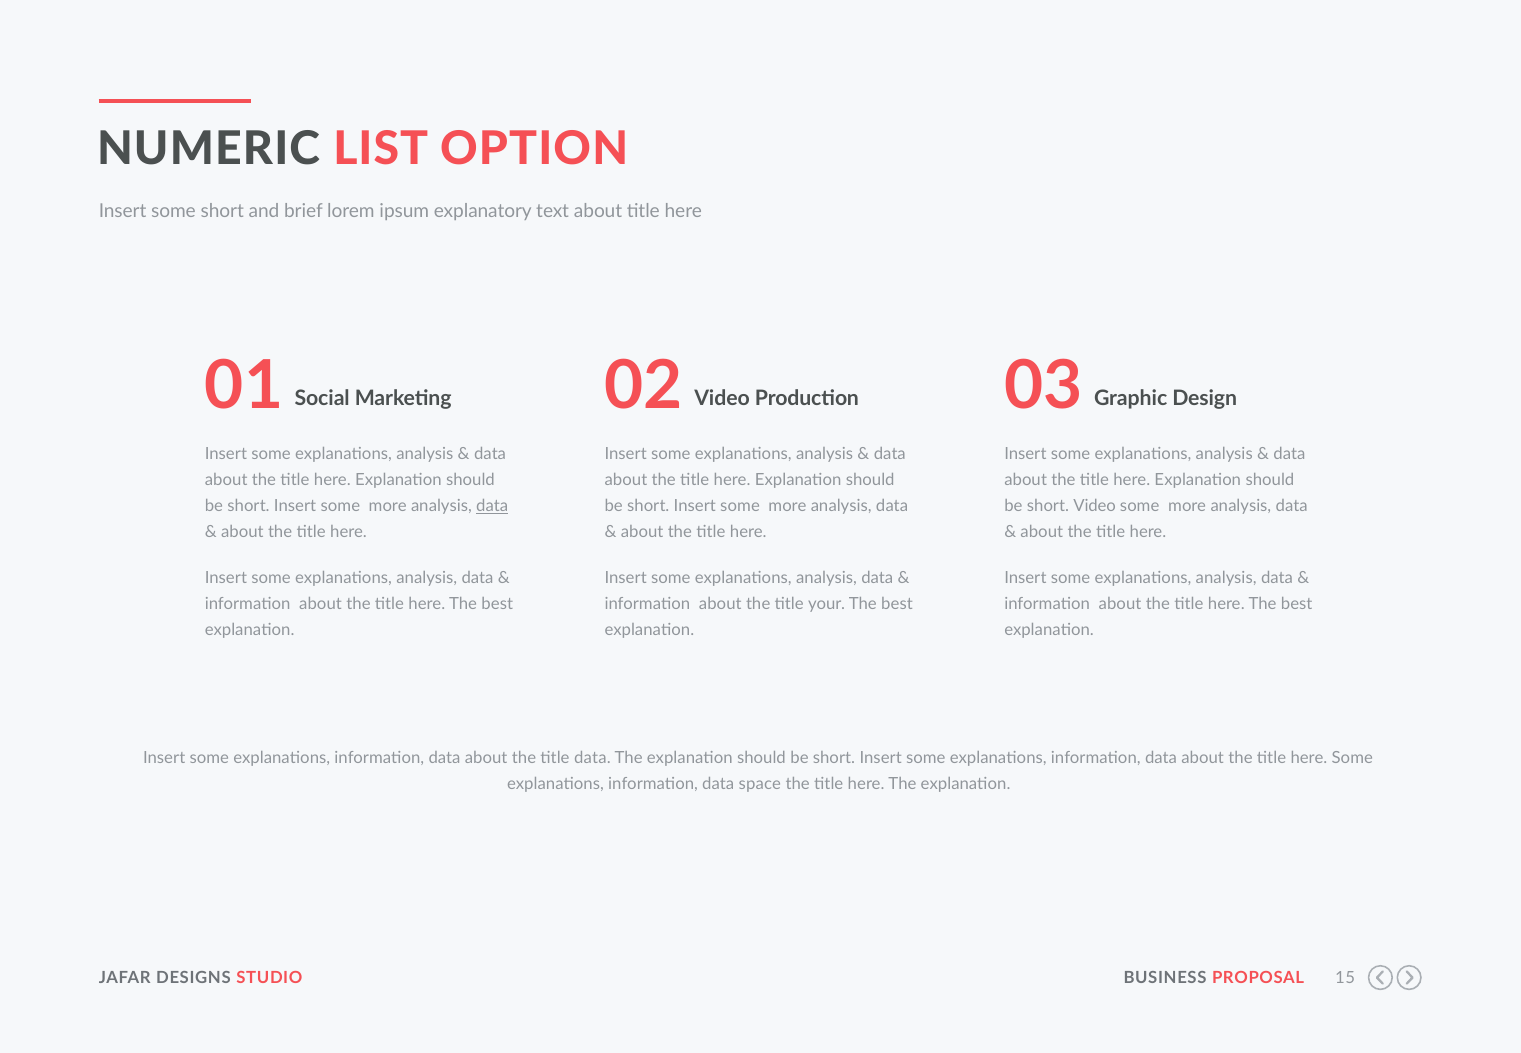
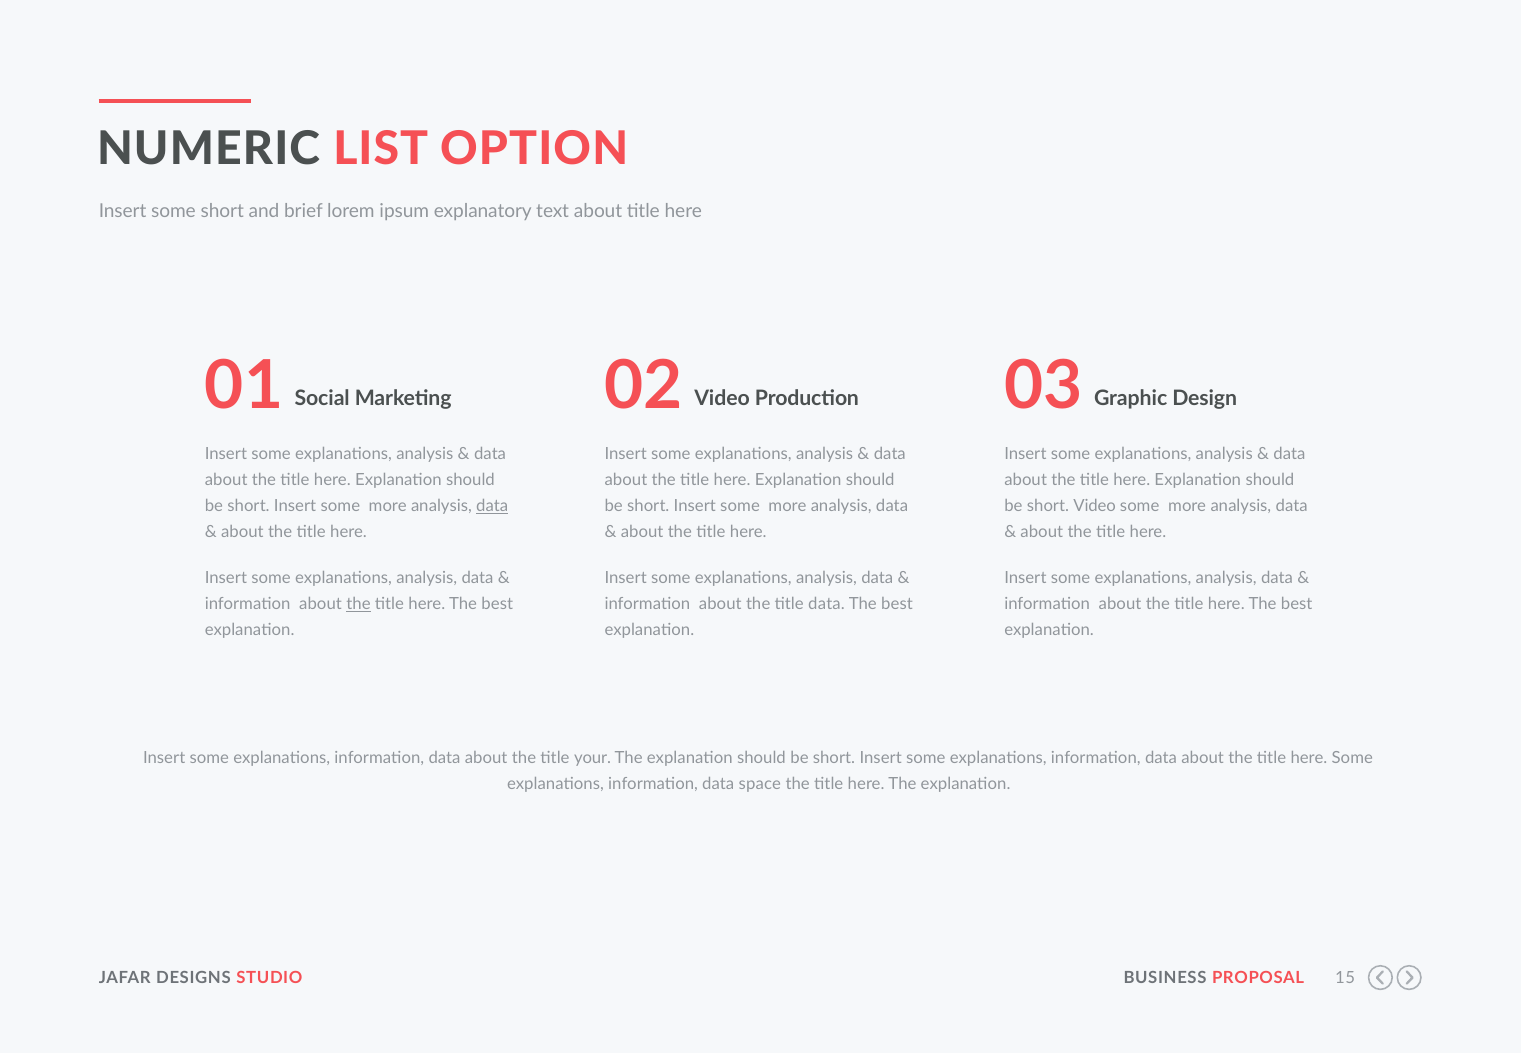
the underline: none -> present (358, 604)
title your: your -> data (827, 604)
title data: data -> your (593, 758)
